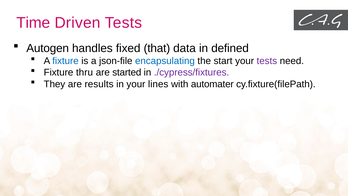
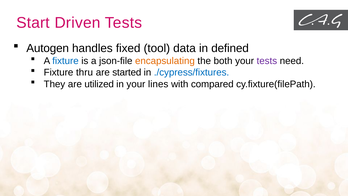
Time: Time -> Start (33, 23)
that: that -> tool (157, 48)
encapsulating colour: blue -> orange (165, 61)
start: start -> both (223, 61)
./cypress/fixtures colour: purple -> blue (192, 72)
results: results -> utilized (99, 84)
automater: automater -> compared (212, 84)
